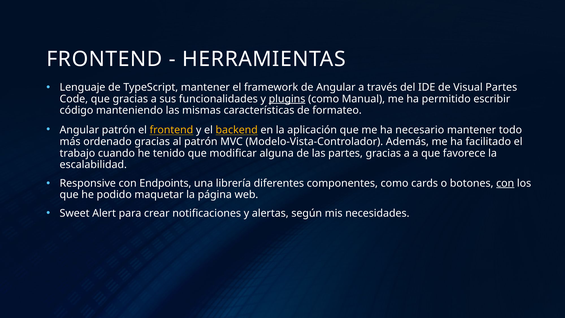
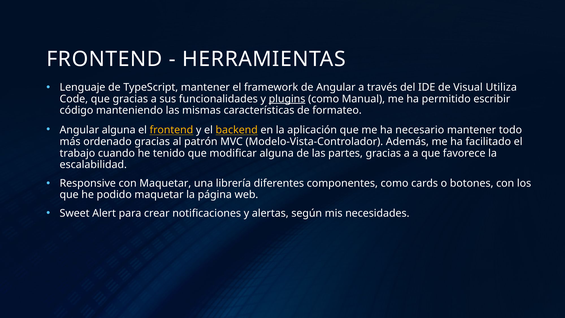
Visual Partes: Partes -> Utiliza (501, 87)
Angular patrón: patrón -> alguna (119, 130)
con Endpoints: Endpoints -> Maquetar (165, 183)
con underline: present -> none (505, 183)
